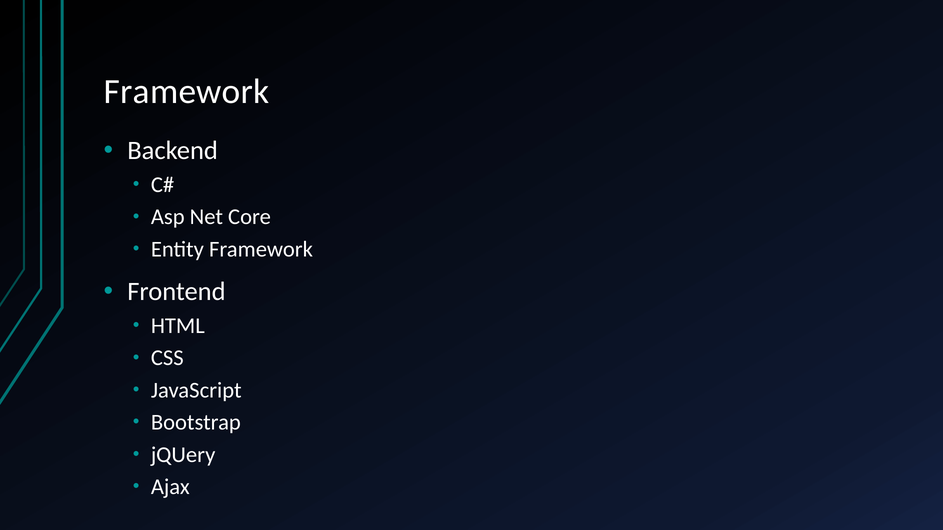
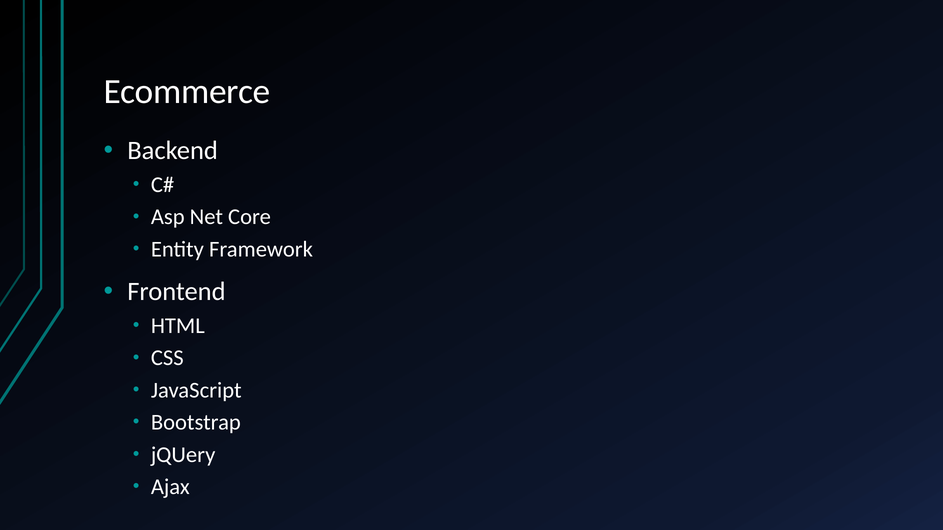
Framework: Framework -> Ecommerce (187, 92)
